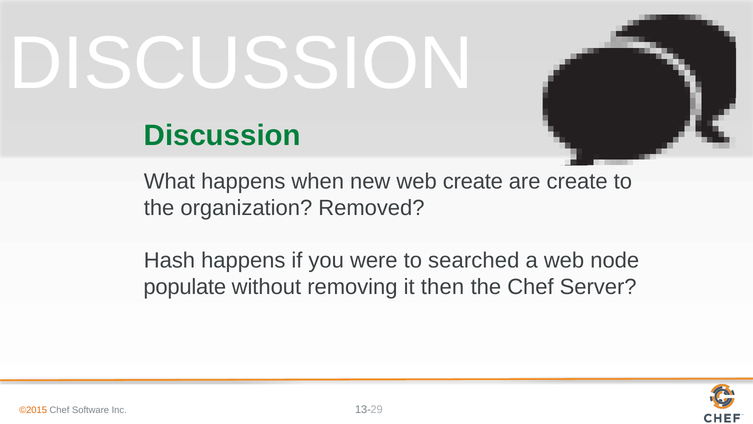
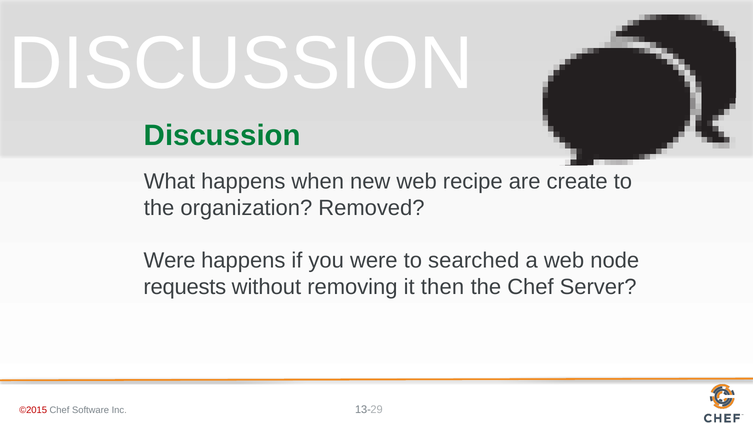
web create: create -> recipe (473, 181)
Hash: Hash -> Were (170, 260)
populate: populate -> requests (185, 287)
©2015 colour: orange -> red (33, 410)
